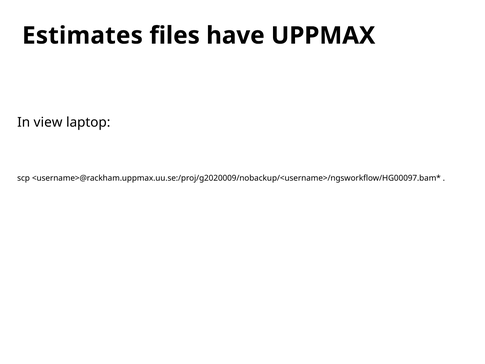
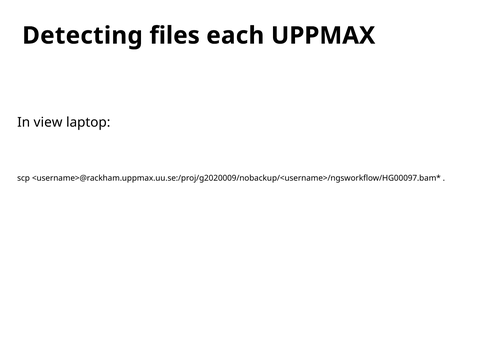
Estimates: Estimates -> Detecting (82, 36)
have: have -> each (235, 36)
